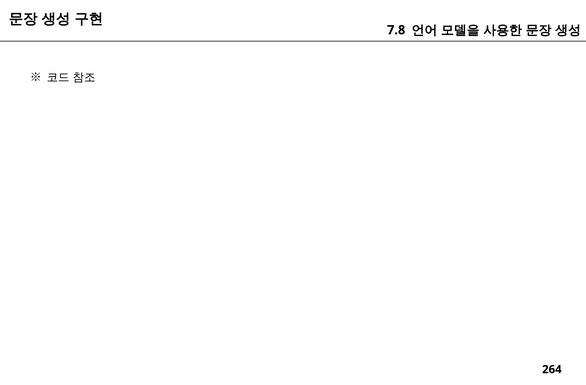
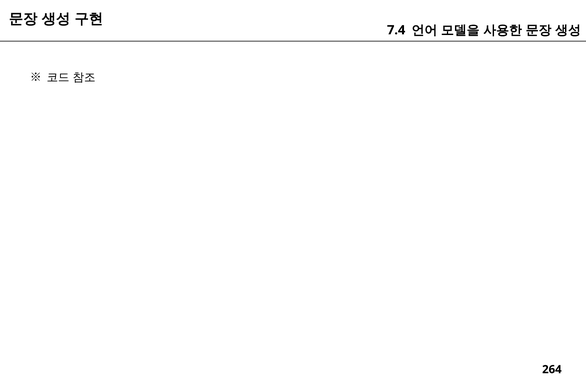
7.8: 7.8 -> 7.4 (396, 30)
